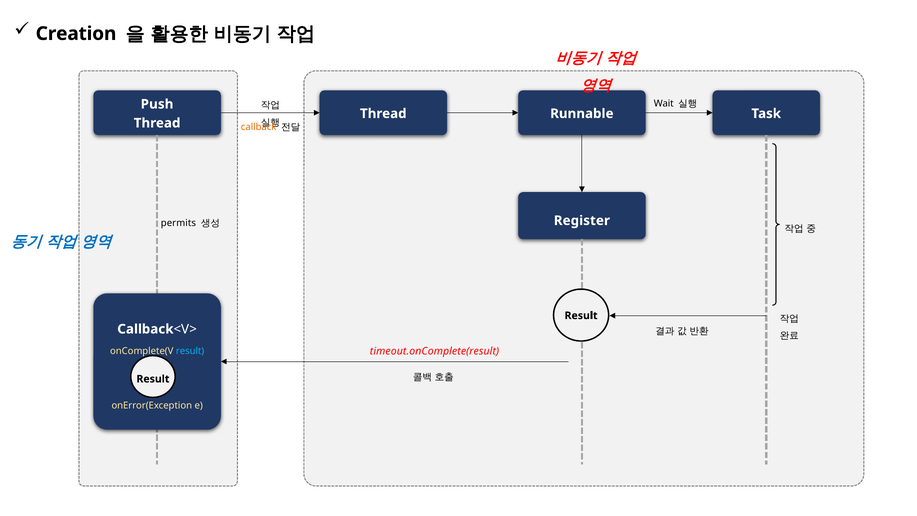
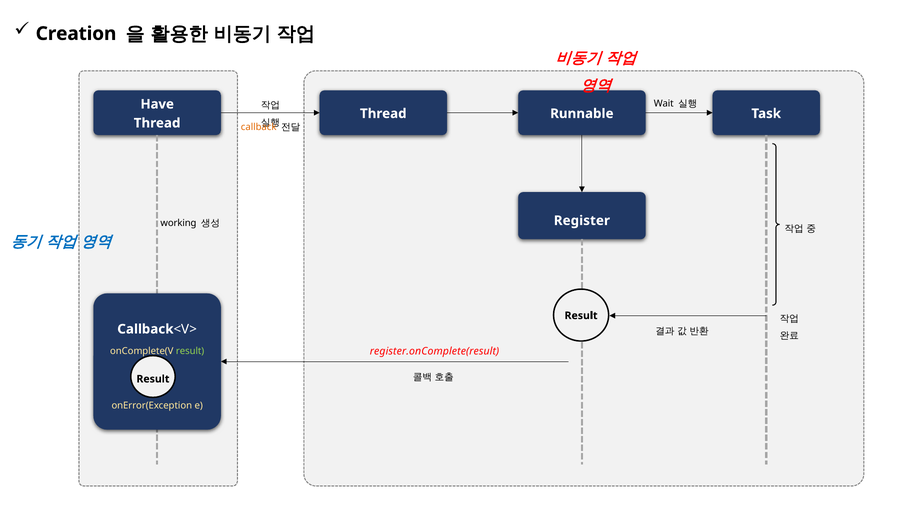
Push: Push -> Have (157, 104)
permits: permits -> working (178, 223)
timeout.onComplete(result: timeout.onComplete(result -> register.onComplete(result (434, 351)
result colour: light blue -> light green (190, 351)
